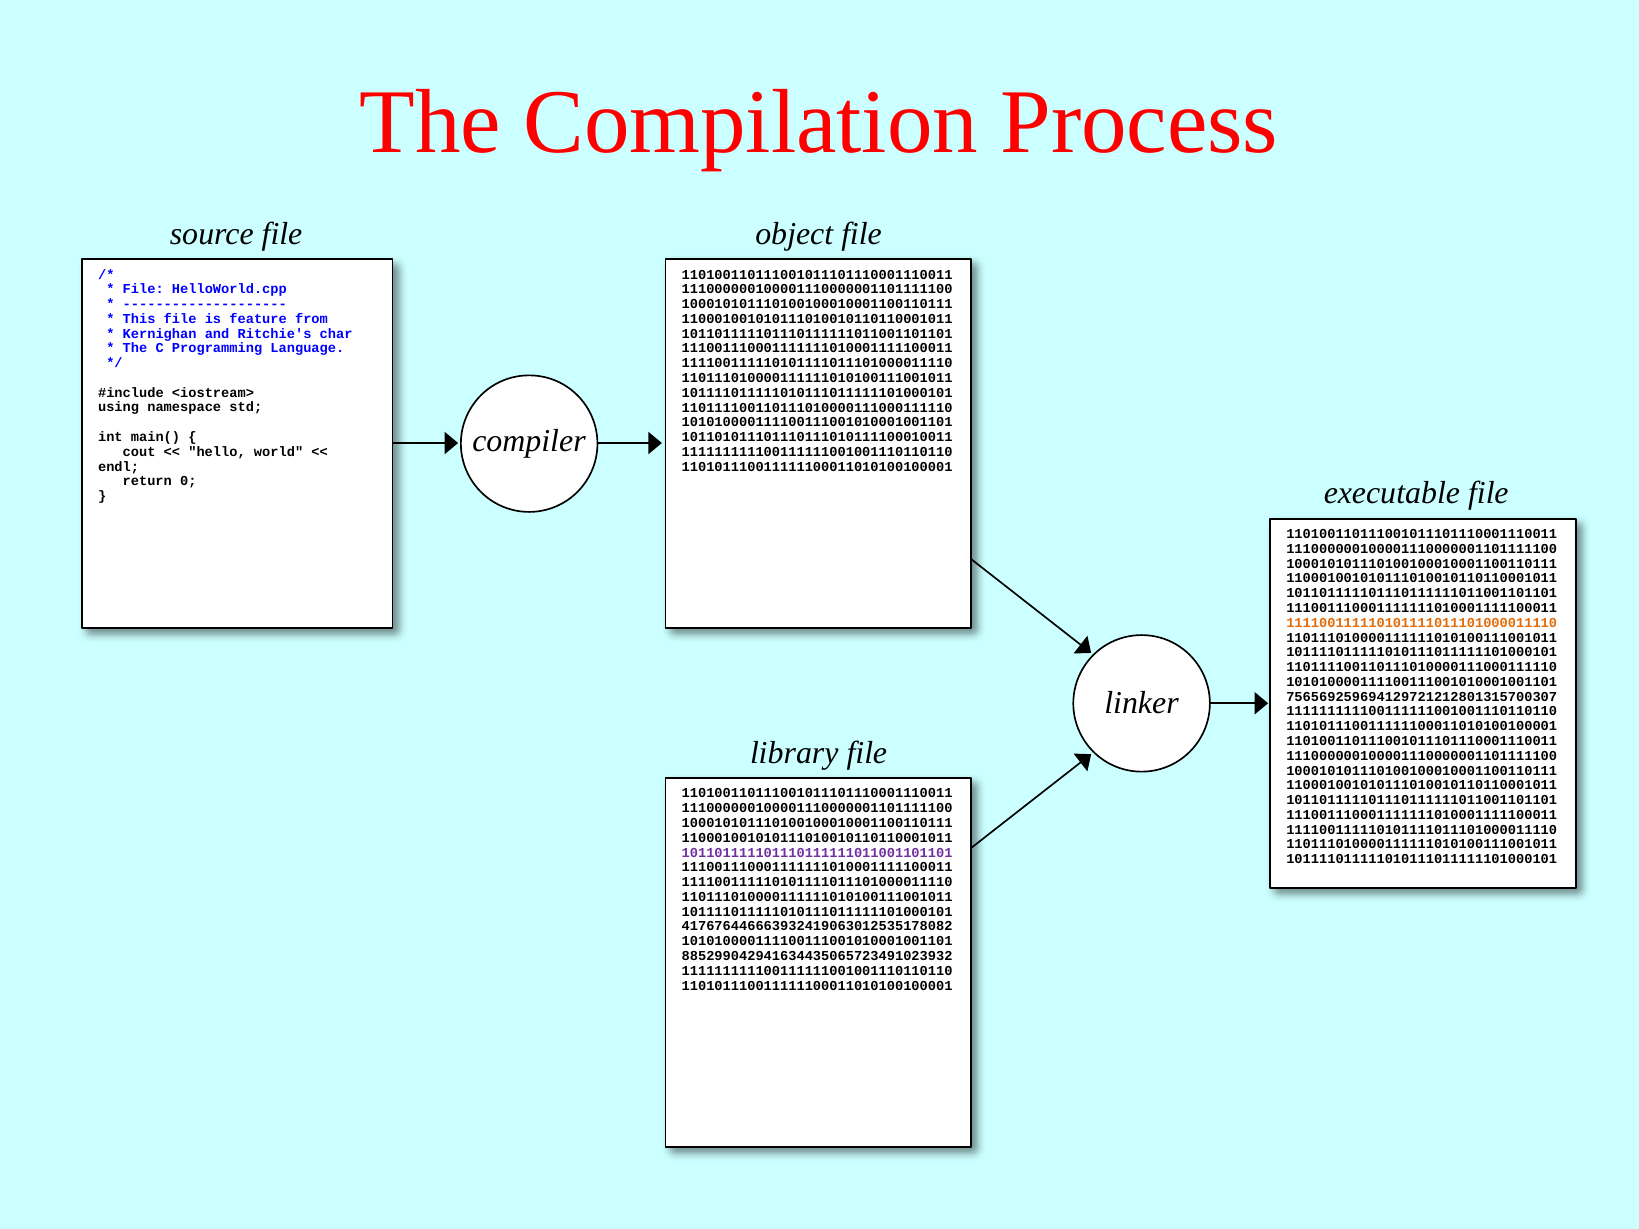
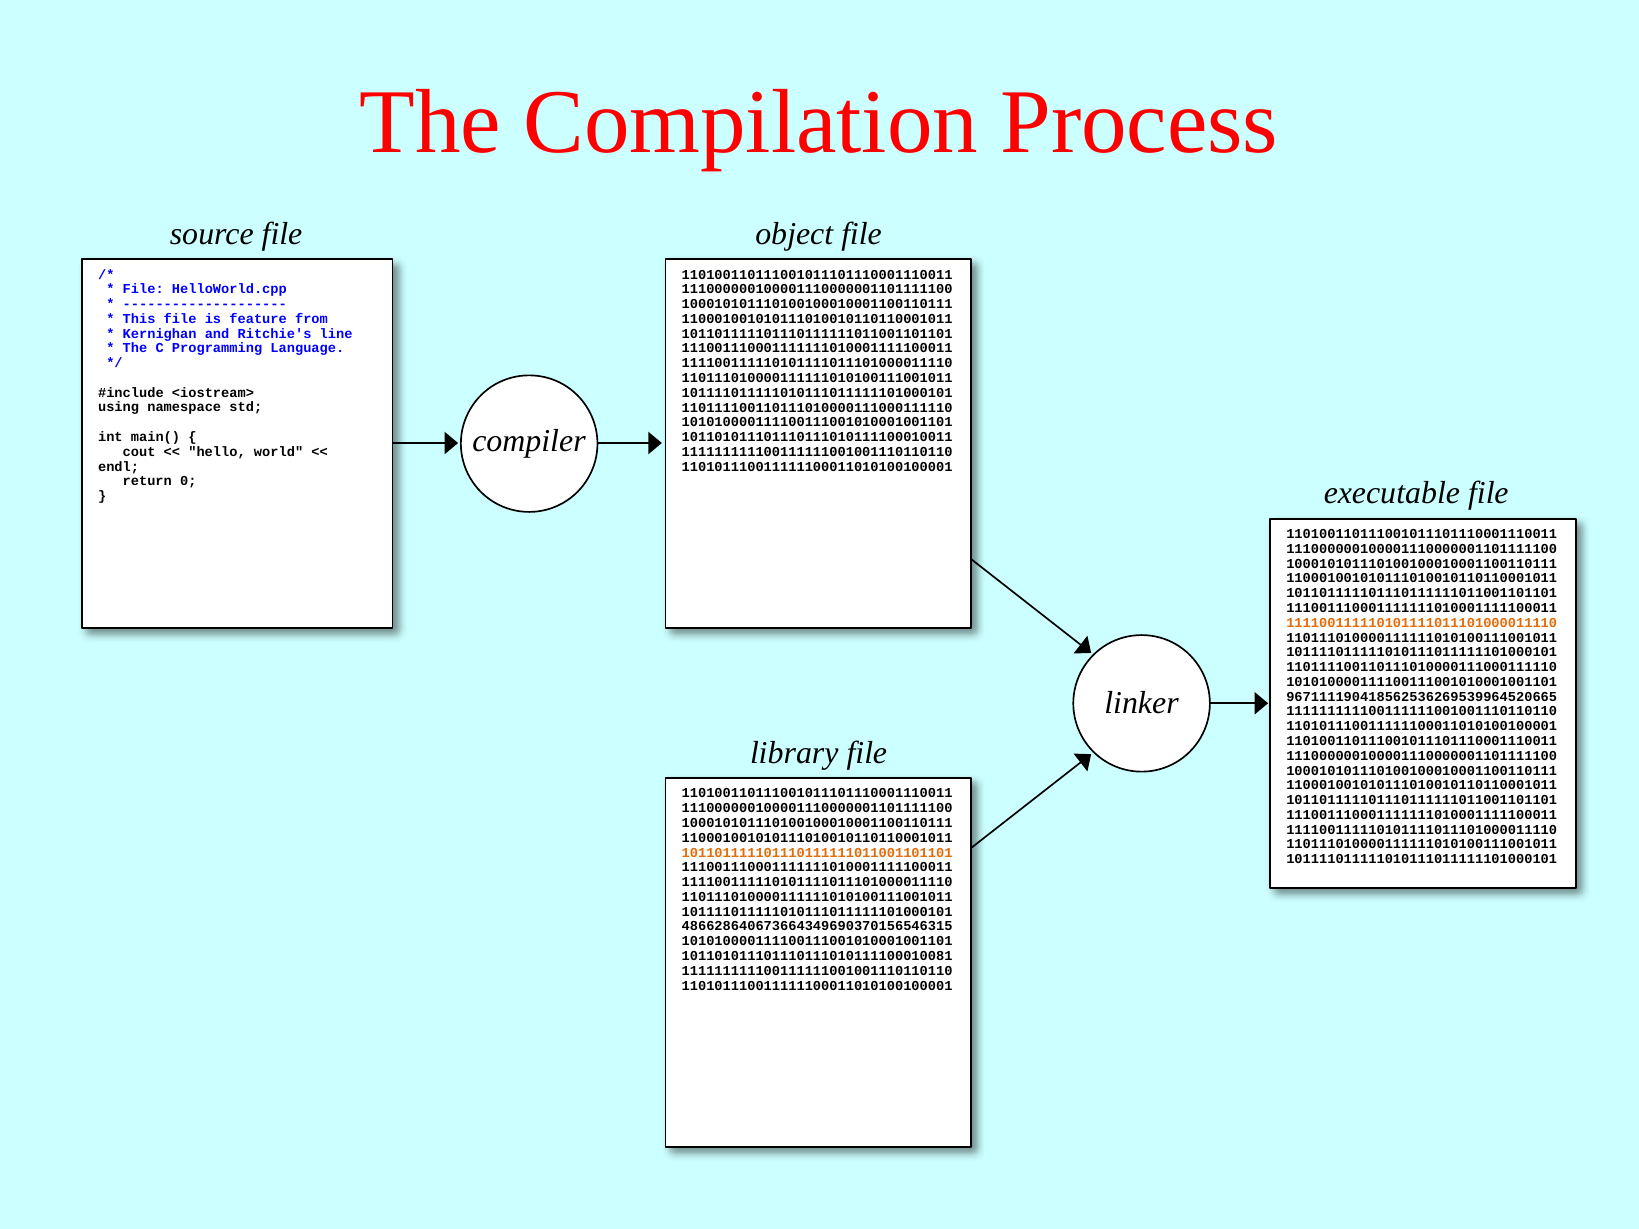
char: char -> line (336, 334)
756569259694129721212801315700307: 756569259694129721212801315700307 -> 967111190418562536269539964520665 (1422, 697)
101101111101110111111011001101101 colour: purple -> orange (817, 853)
417676446663932419063012535178082: 417676446663932419063012535178082 -> 486628640673664349690370156546315 (817, 927)
885299042941634435065723491023932: 885299042941634435065723491023932 -> 101101011101110111010111100010081 (817, 956)
